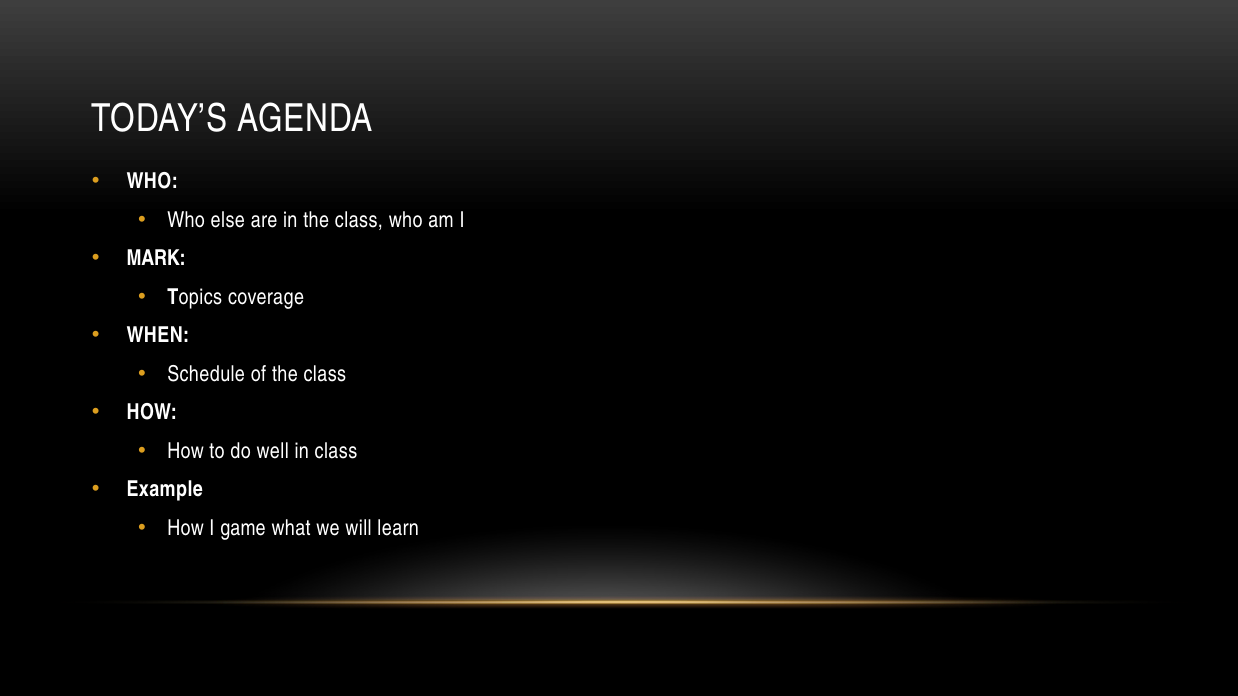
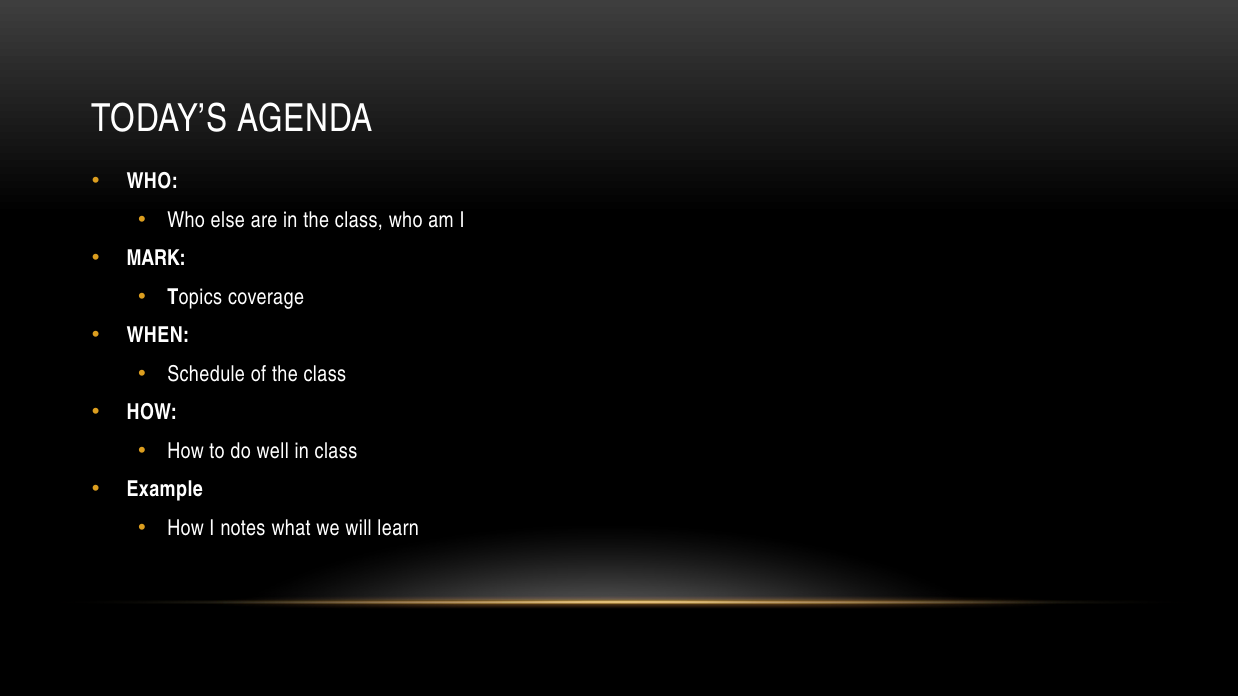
game: game -> notes (243, 528)
